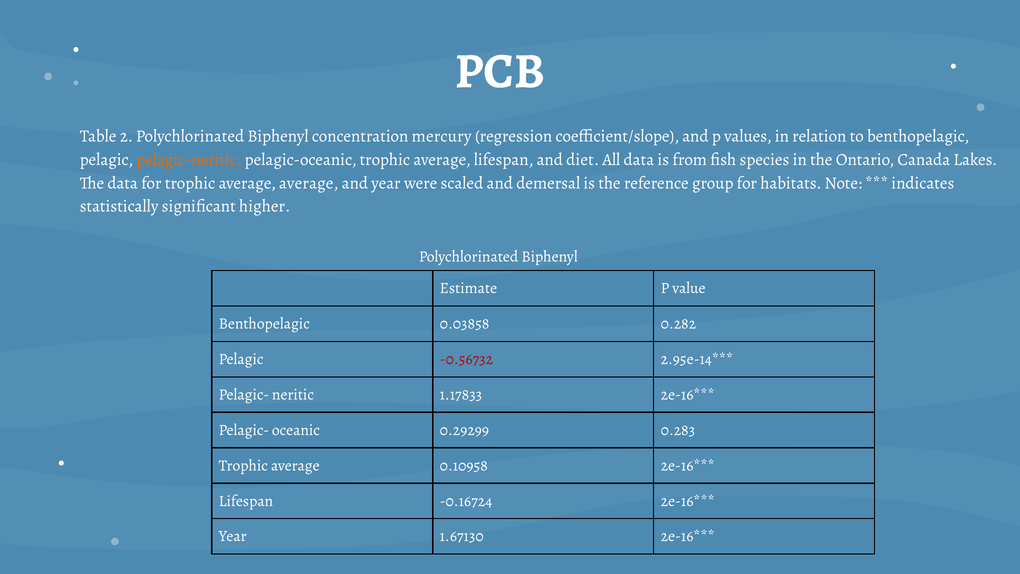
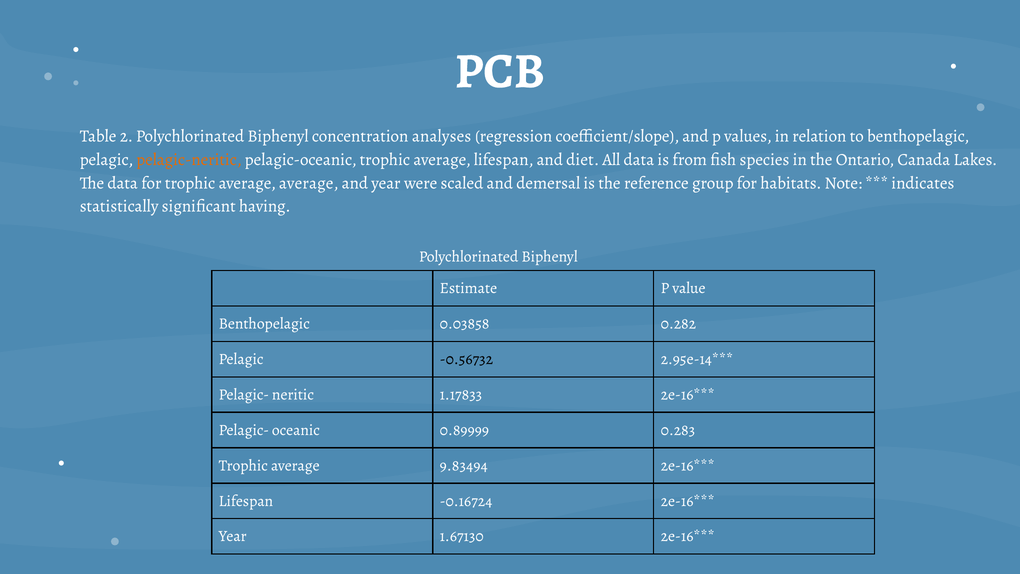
mercury: mercury -> analyses (442, 136)
higher: higher -> having (265, 206)
-0.56732 colour: red -> black (466, 359)
0.29299: 0.29299 -> 0.89999 (464, 430)
0.10958: 0.10958 -> 9.83494 (464, 465)
